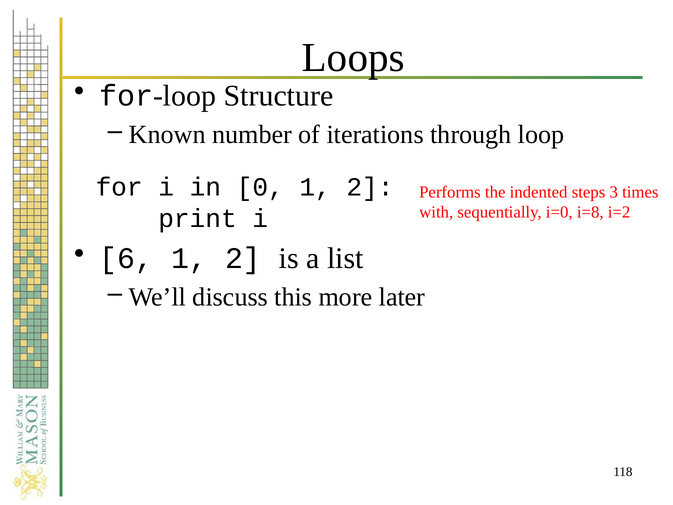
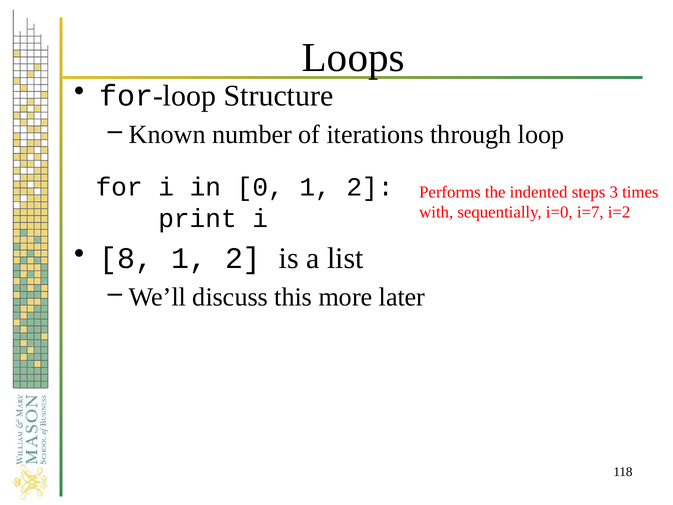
i=8: i=8 -> i=7 (590, 212)
6: 6 -> 8 (126, 258)
